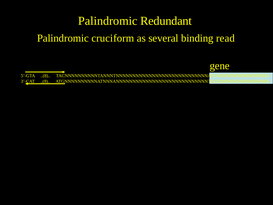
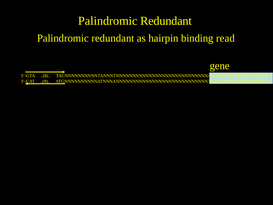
cruciform: cruciform -> redundant (113, 38)
several: several -> hairpin (163, 38)
